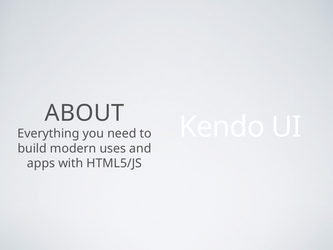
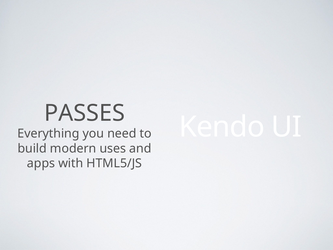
ABOUT: ABOUT -> PASSES (85, 113)
